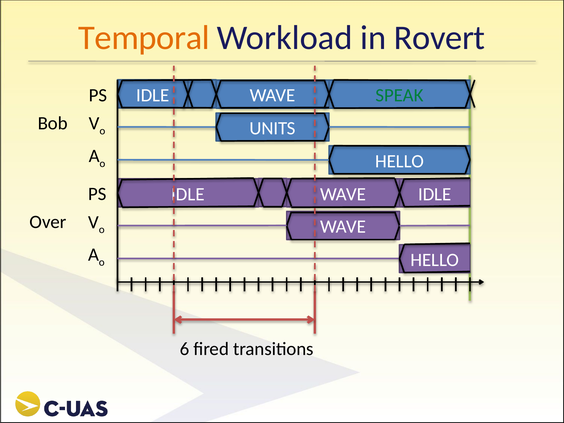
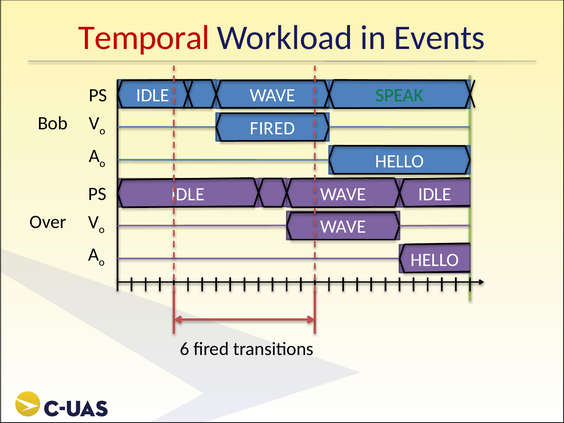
Temporal colour: orange -> red (144, 38)
Rovert: Rovert -> Events (440, 38)
UNITS: UNITS -> FIRED (272, 128)
